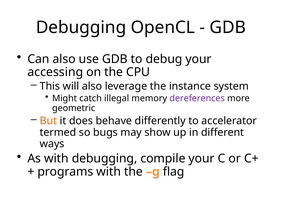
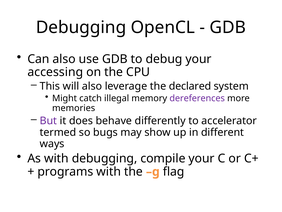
instance: instance -> declared (190, 86)
geometric: geometric -> memories (74, 108)
But colour: orange -> purple (48, 121)
